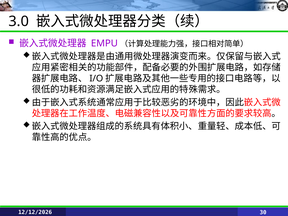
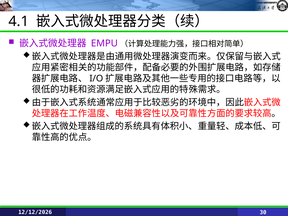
3.0: 3.0 -> 4.1 (19, 21)
